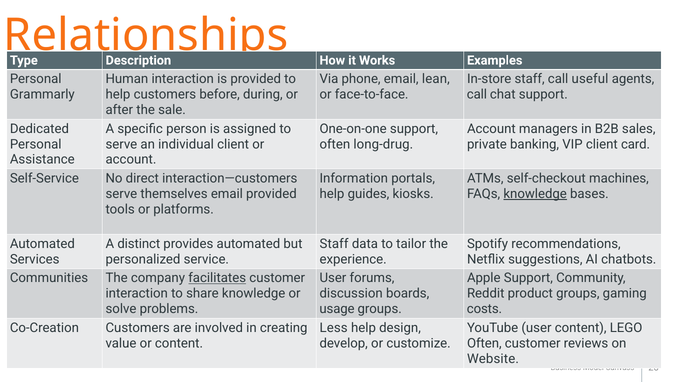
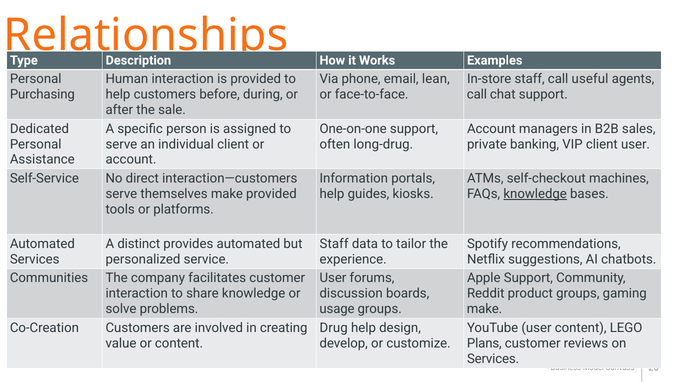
Grammarly: Grammarly -> Purchasing (42, 94)
client card: card -> user (635, 144)
themselves email: email -> make (227, 194)
facilitates underline: present -> none (217, 278)
costs: costs -> make (484, 309)
Less: Less -> Drug (334, 328)
Often: Often -> Plans (484, 343)
Website: Website -> Services (493, 359)
